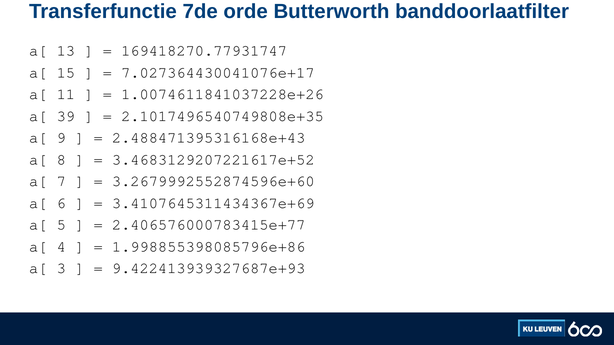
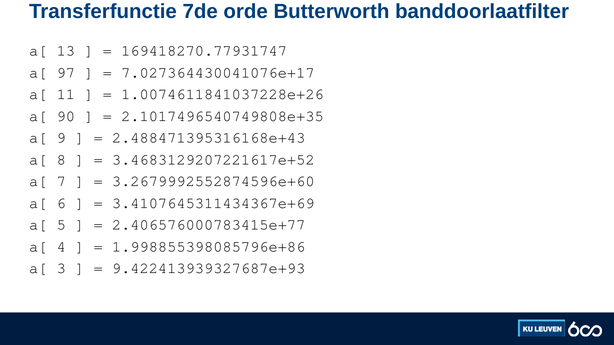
15: 15 -> 97 (66, 73)
39: 39 -> 90 (66, 116)
